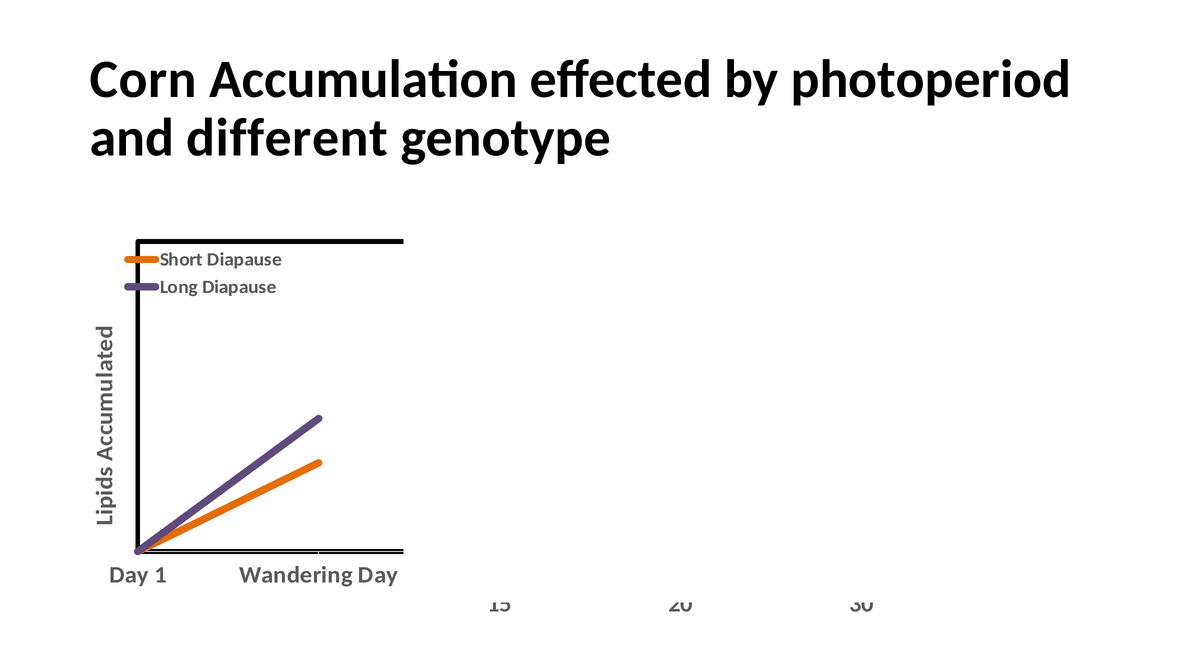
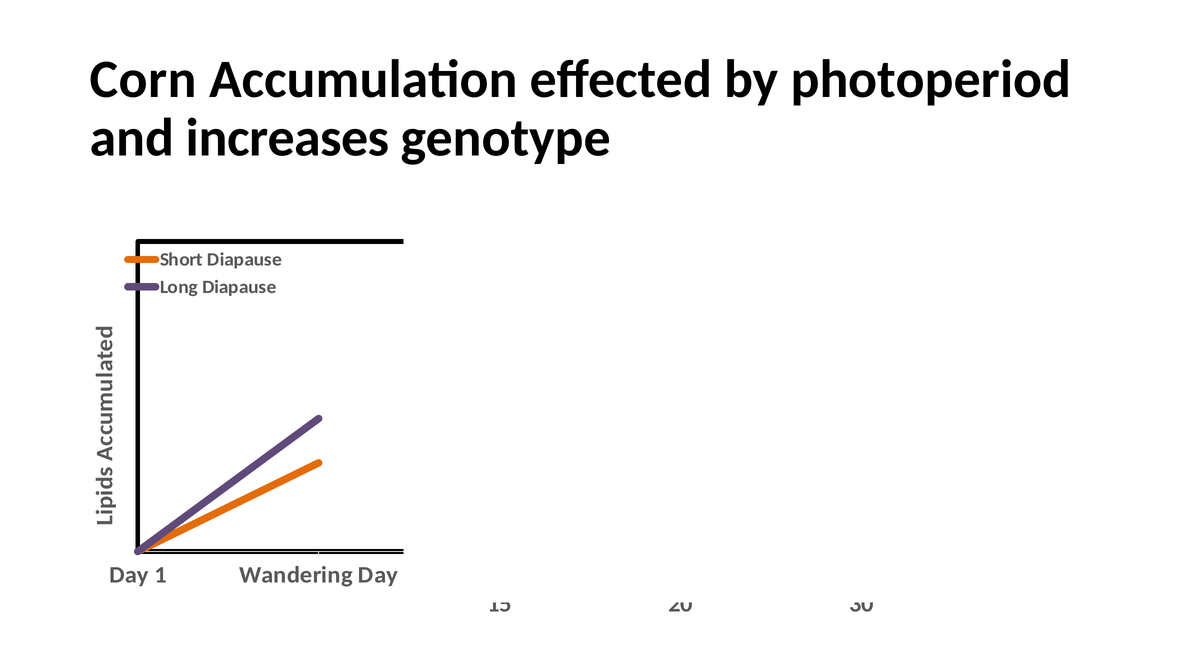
different: different -> increases (288, 138)
